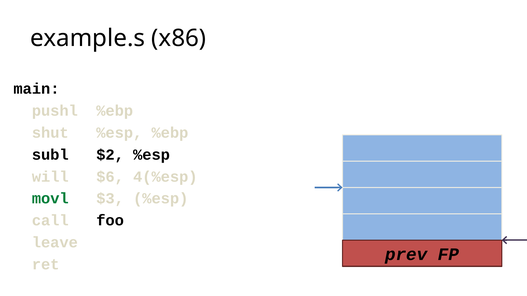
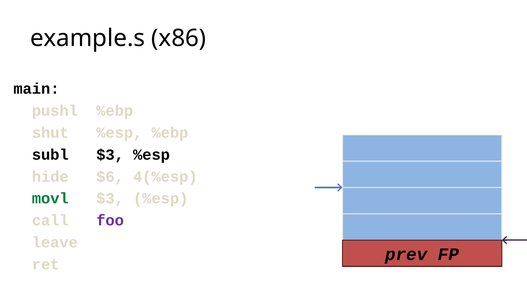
subl $2: $2 -> $3 (110, 155)
will: will -> hide (50, 177)
foo colour: black -> purple (110, 221)
